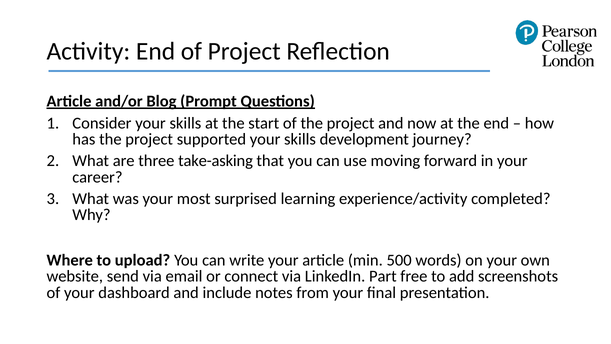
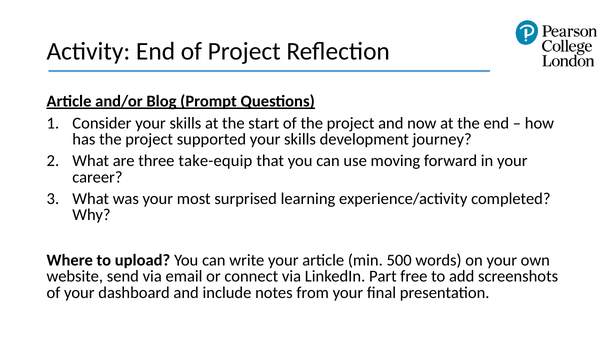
take-asking: take-asking -> take-equip (215, 161)
